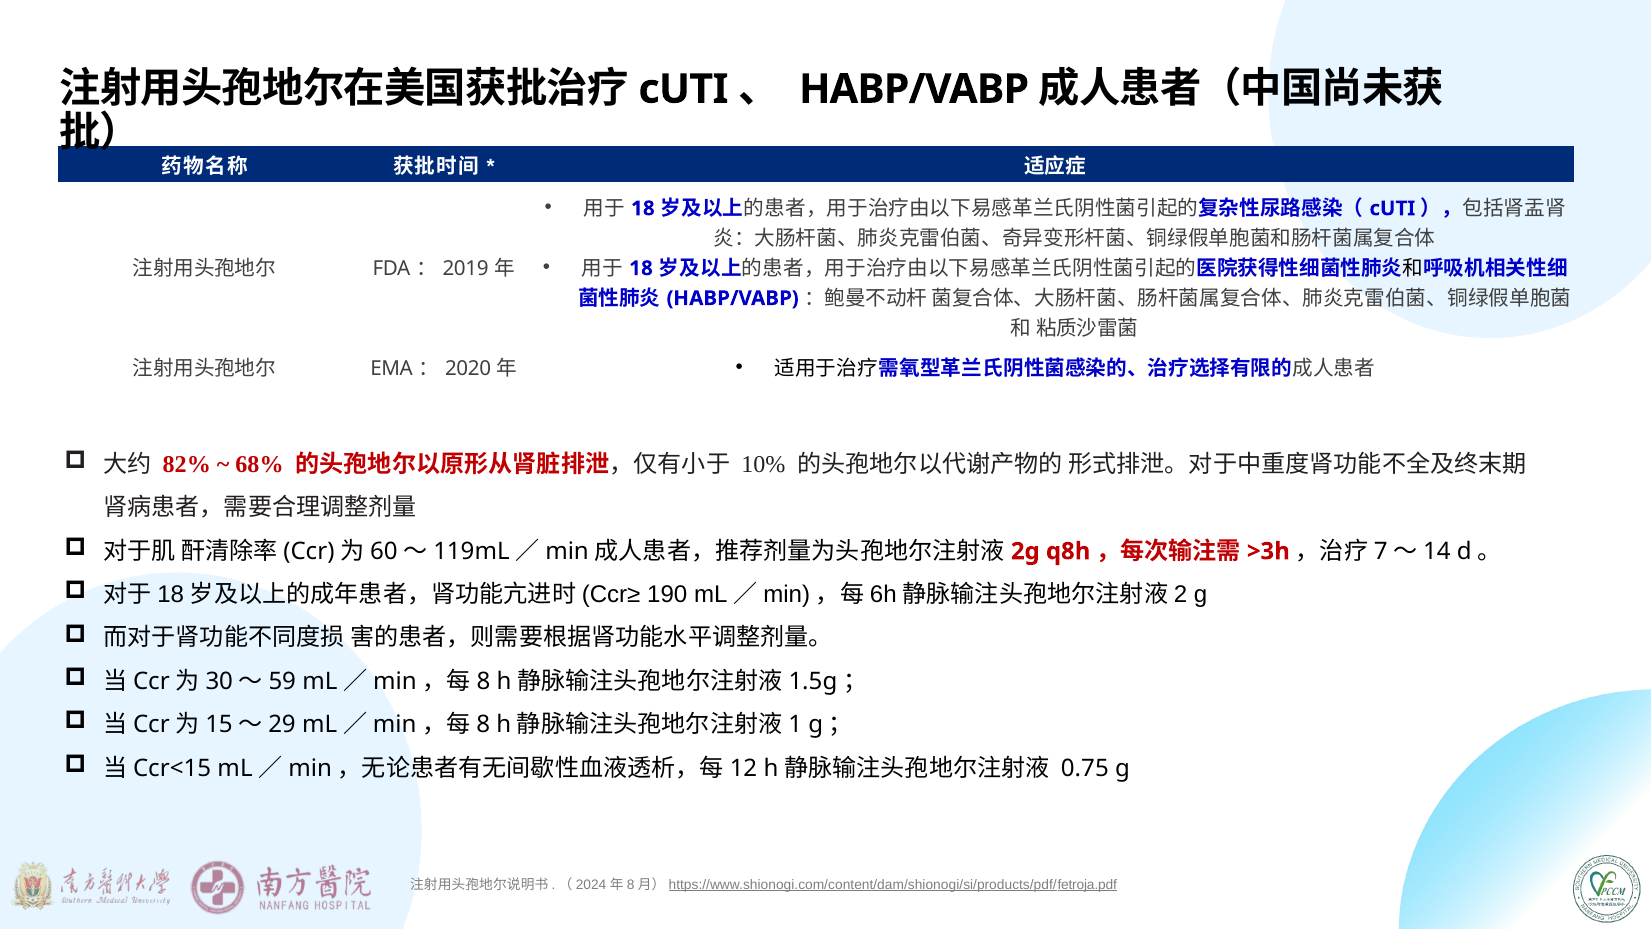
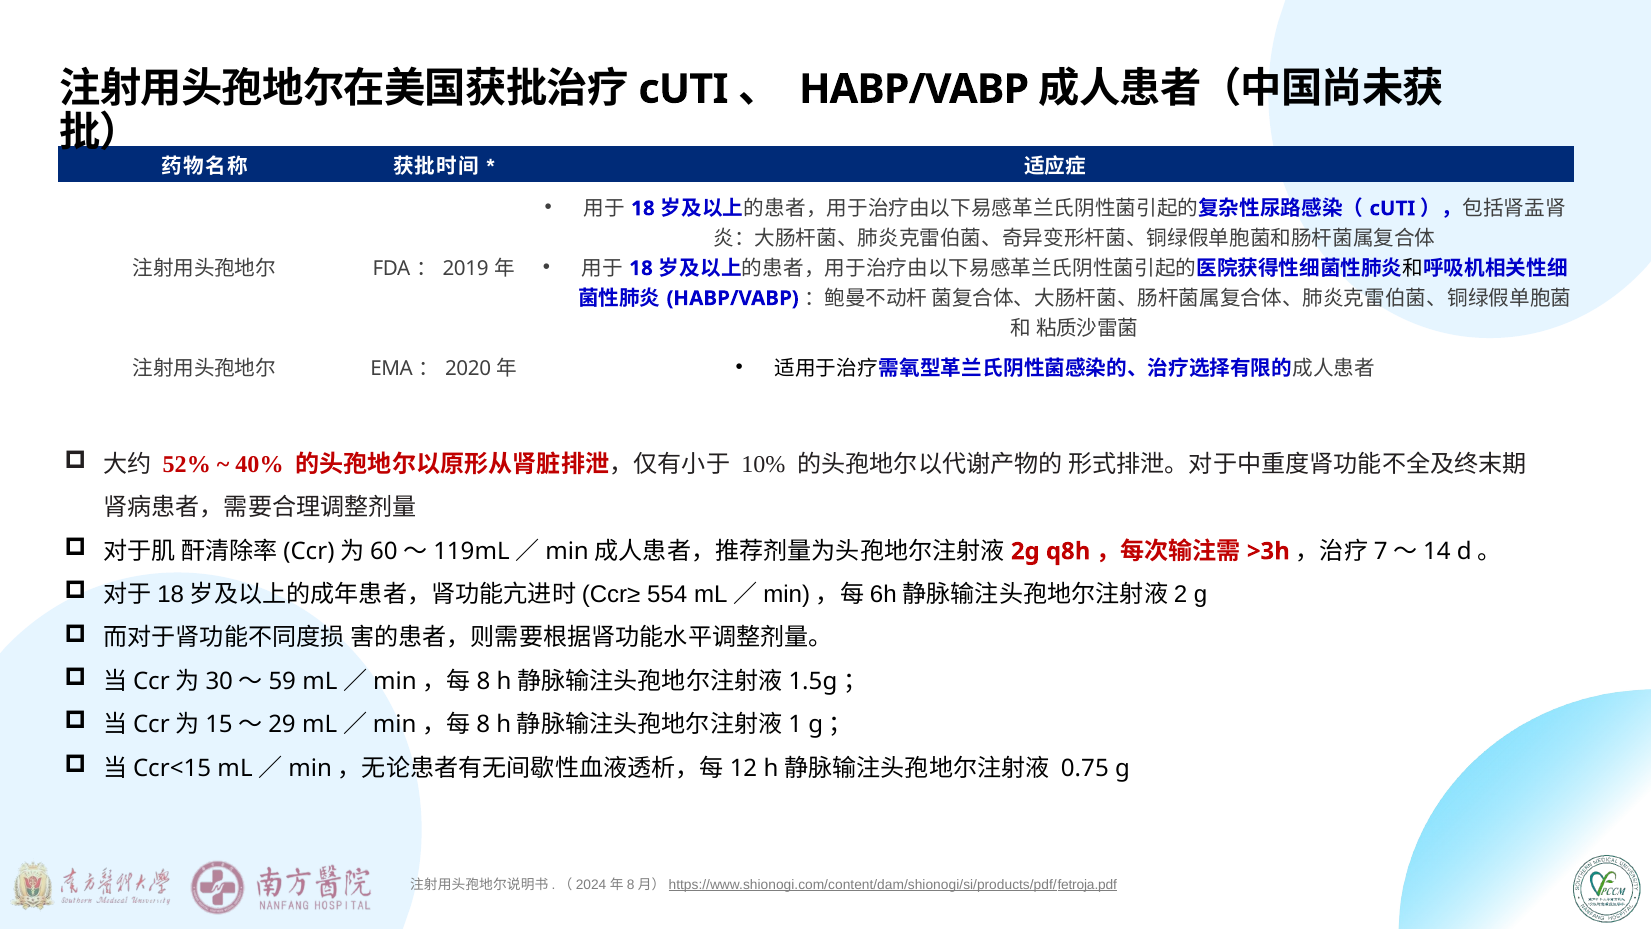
82%: 82% -> 52% (187, 464)
68%: 68% -> 40% (260, 464)
190: 190 -> 554 (667, 594)
